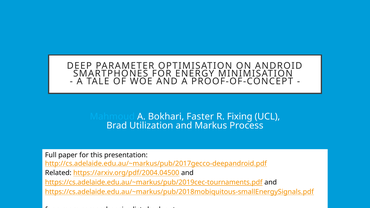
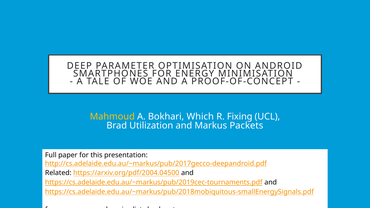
Mahmoud colour: light blue -> yellow (112, 117)
Faster: Faster -> Which (200, 117)
Process: Process -> Packets (246, 126)
